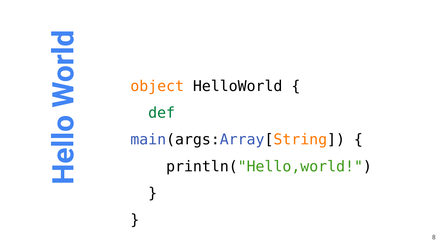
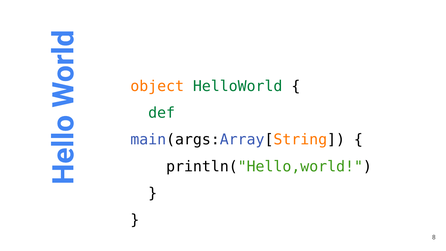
HelloWorld colour: black -> green (238, 86)
